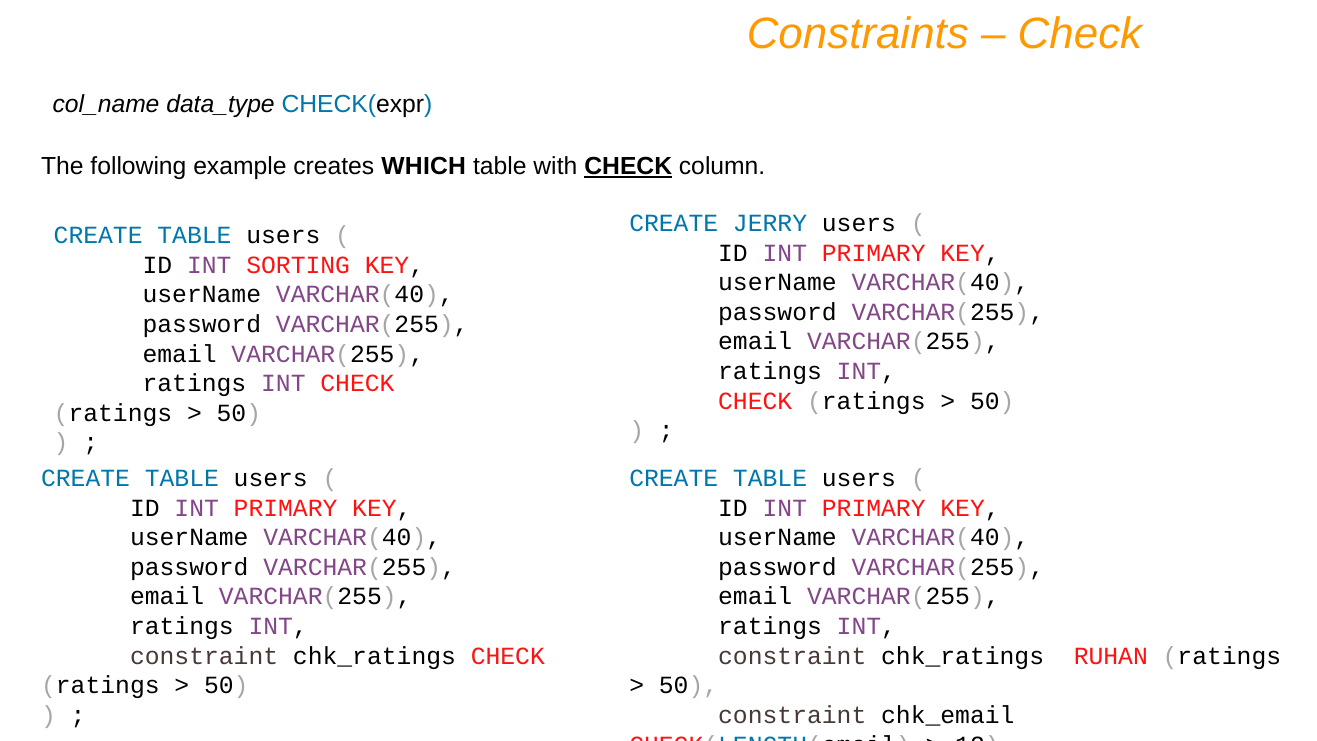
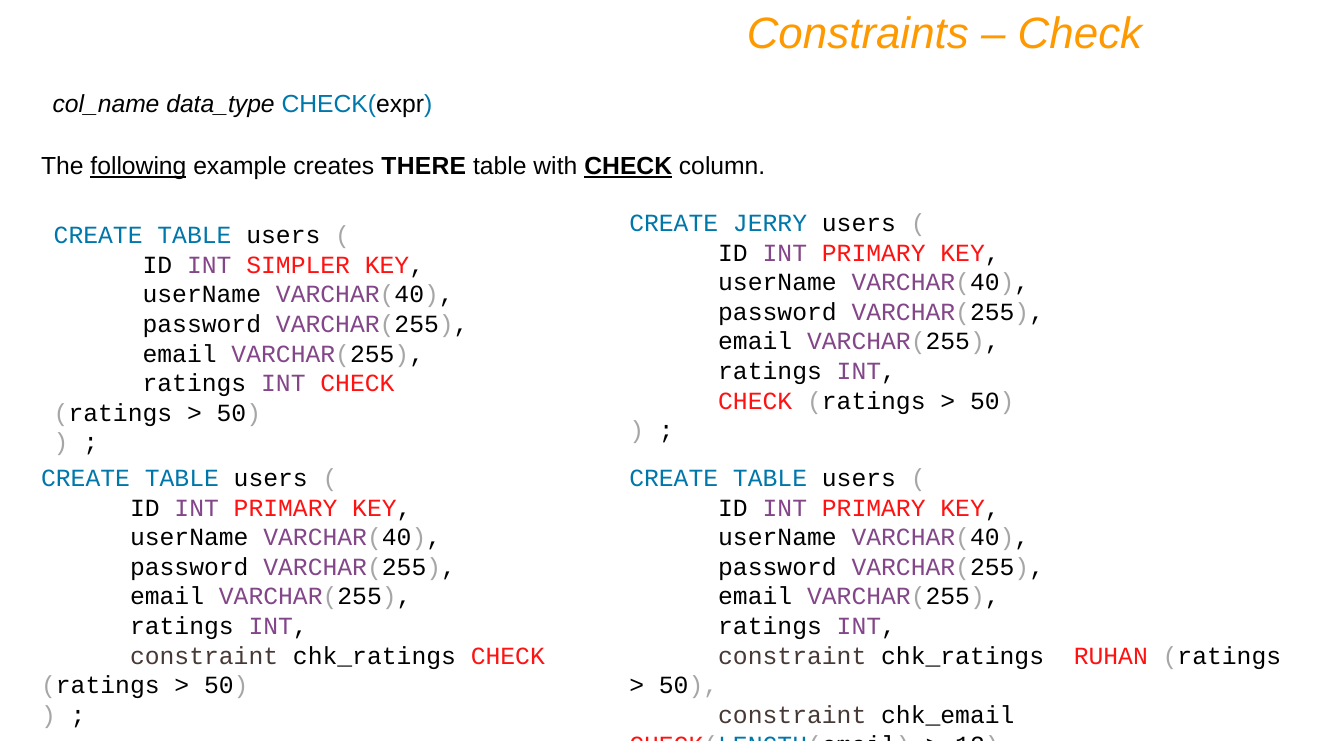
following underline: none -> present (138, 166)
WHICH: WHICH -> THERE (424, 166)
SORTING: SORTING -> SIMPLER (298, 265)
